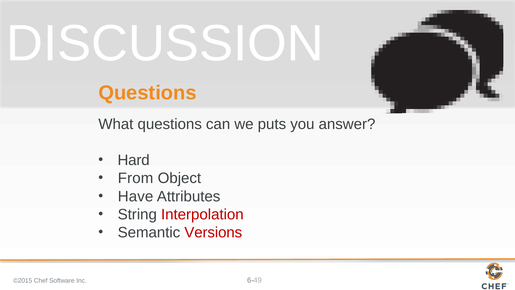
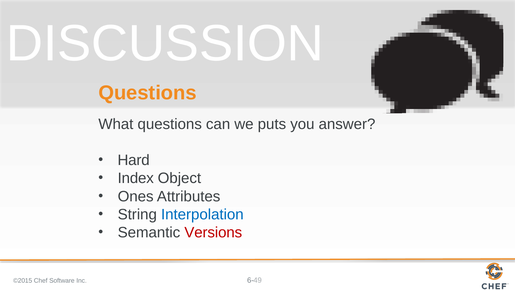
From: From -> Index (136, 178)
Have: Have -> Ones (136, 196)
Interpolation colour: red -> blue (202, 214)
